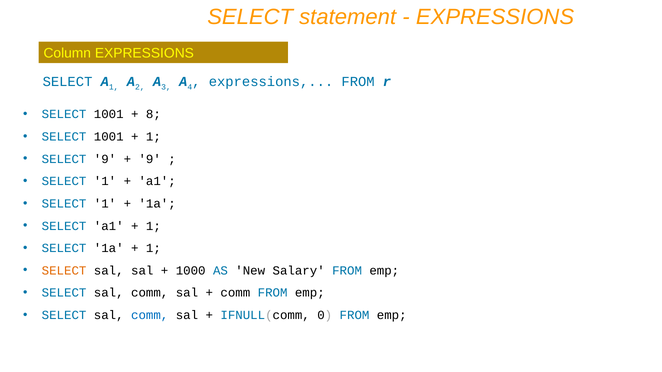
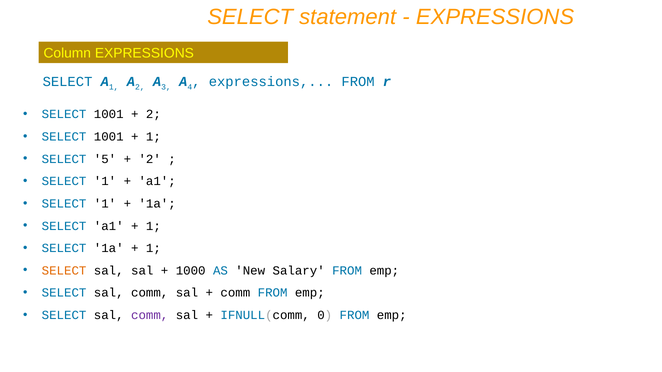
8: 8 -> 2 (153, 114)
SELECT 9: 9 -> 5 (105, 159)
9: 9 -> 2 (150, 159)
comm colour: blue -> purple (150, 316)
